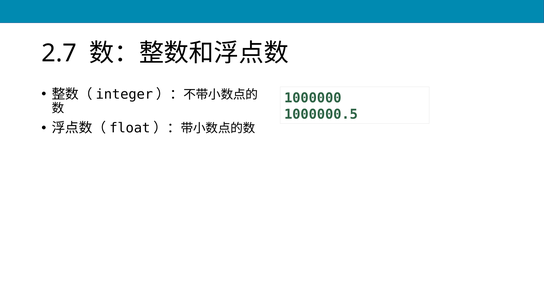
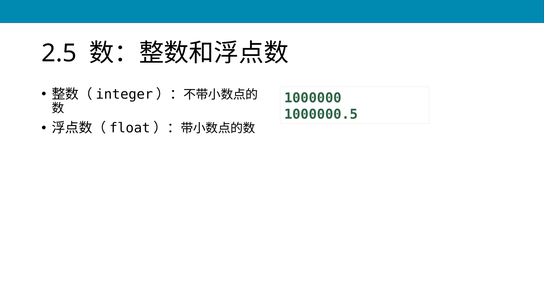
2.7: 2.7 -> 2.5 (59, 53)
